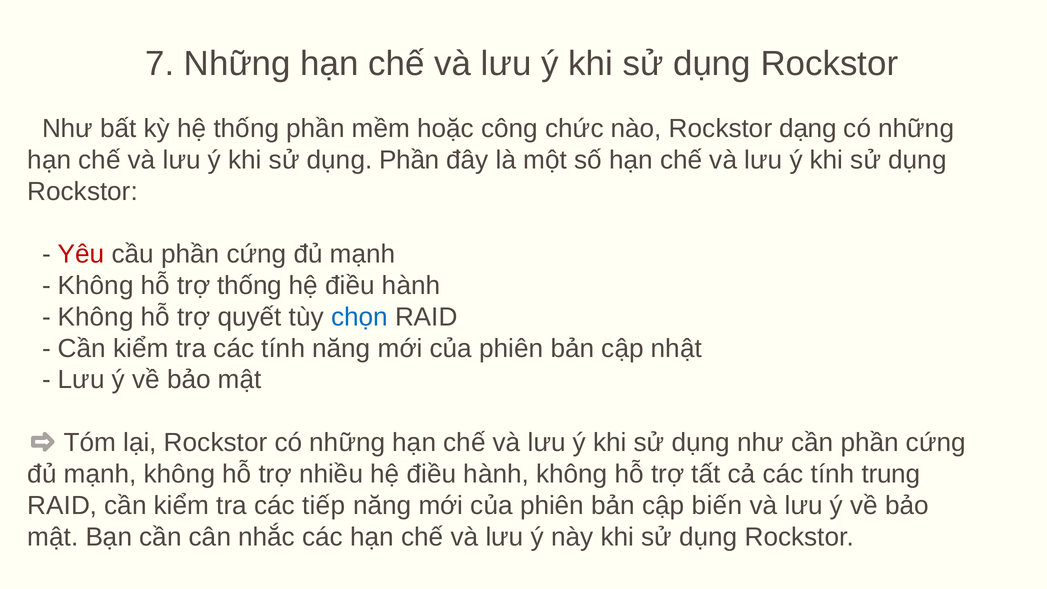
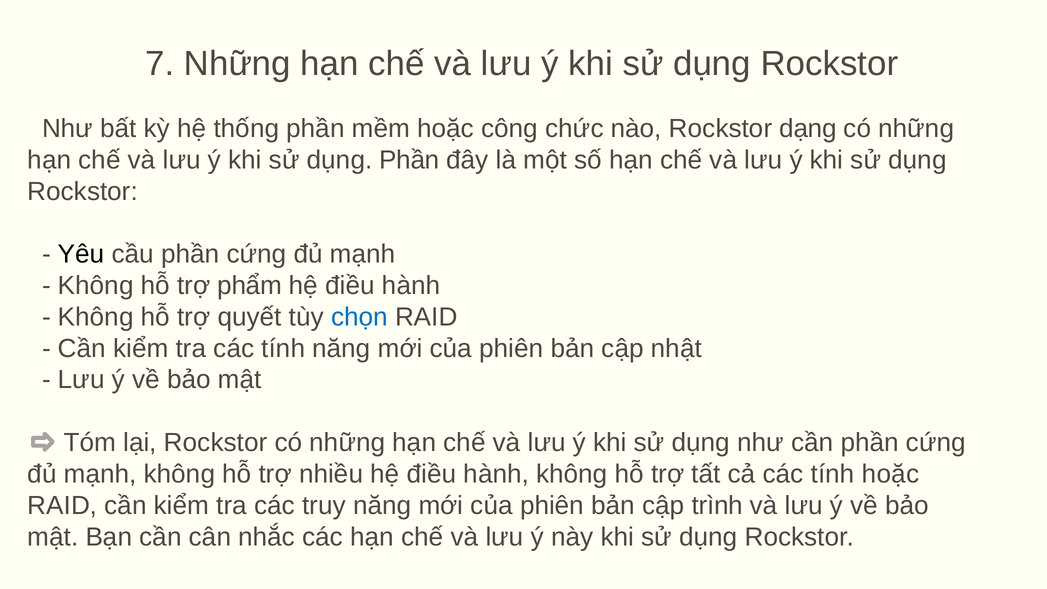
Yêu colour: red -> black (81, 254)
trợ thống: thống -> phẩm (250, 286)
tính trung: trung -> hoặc (891, 474)
tiếp: tiếp -> truy (324, 505)
biến: biến -> trình (717, 505)
